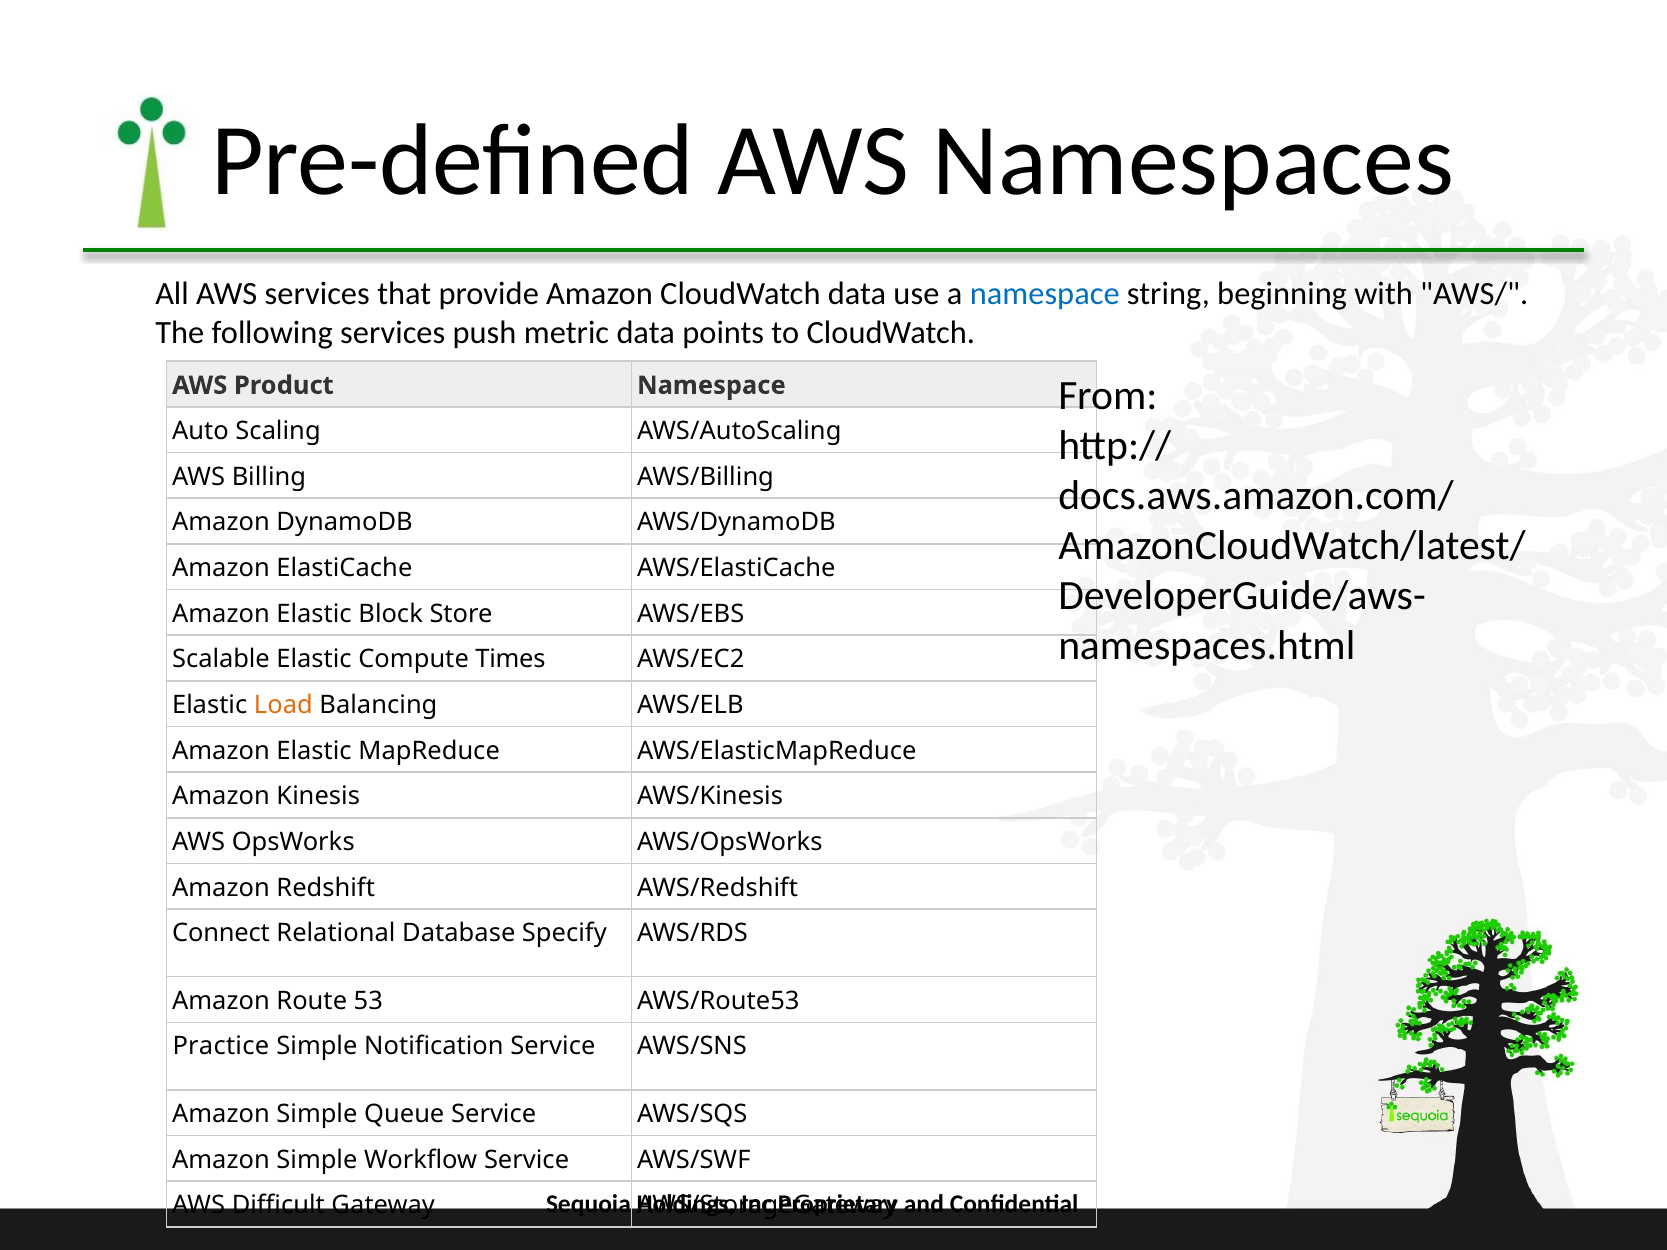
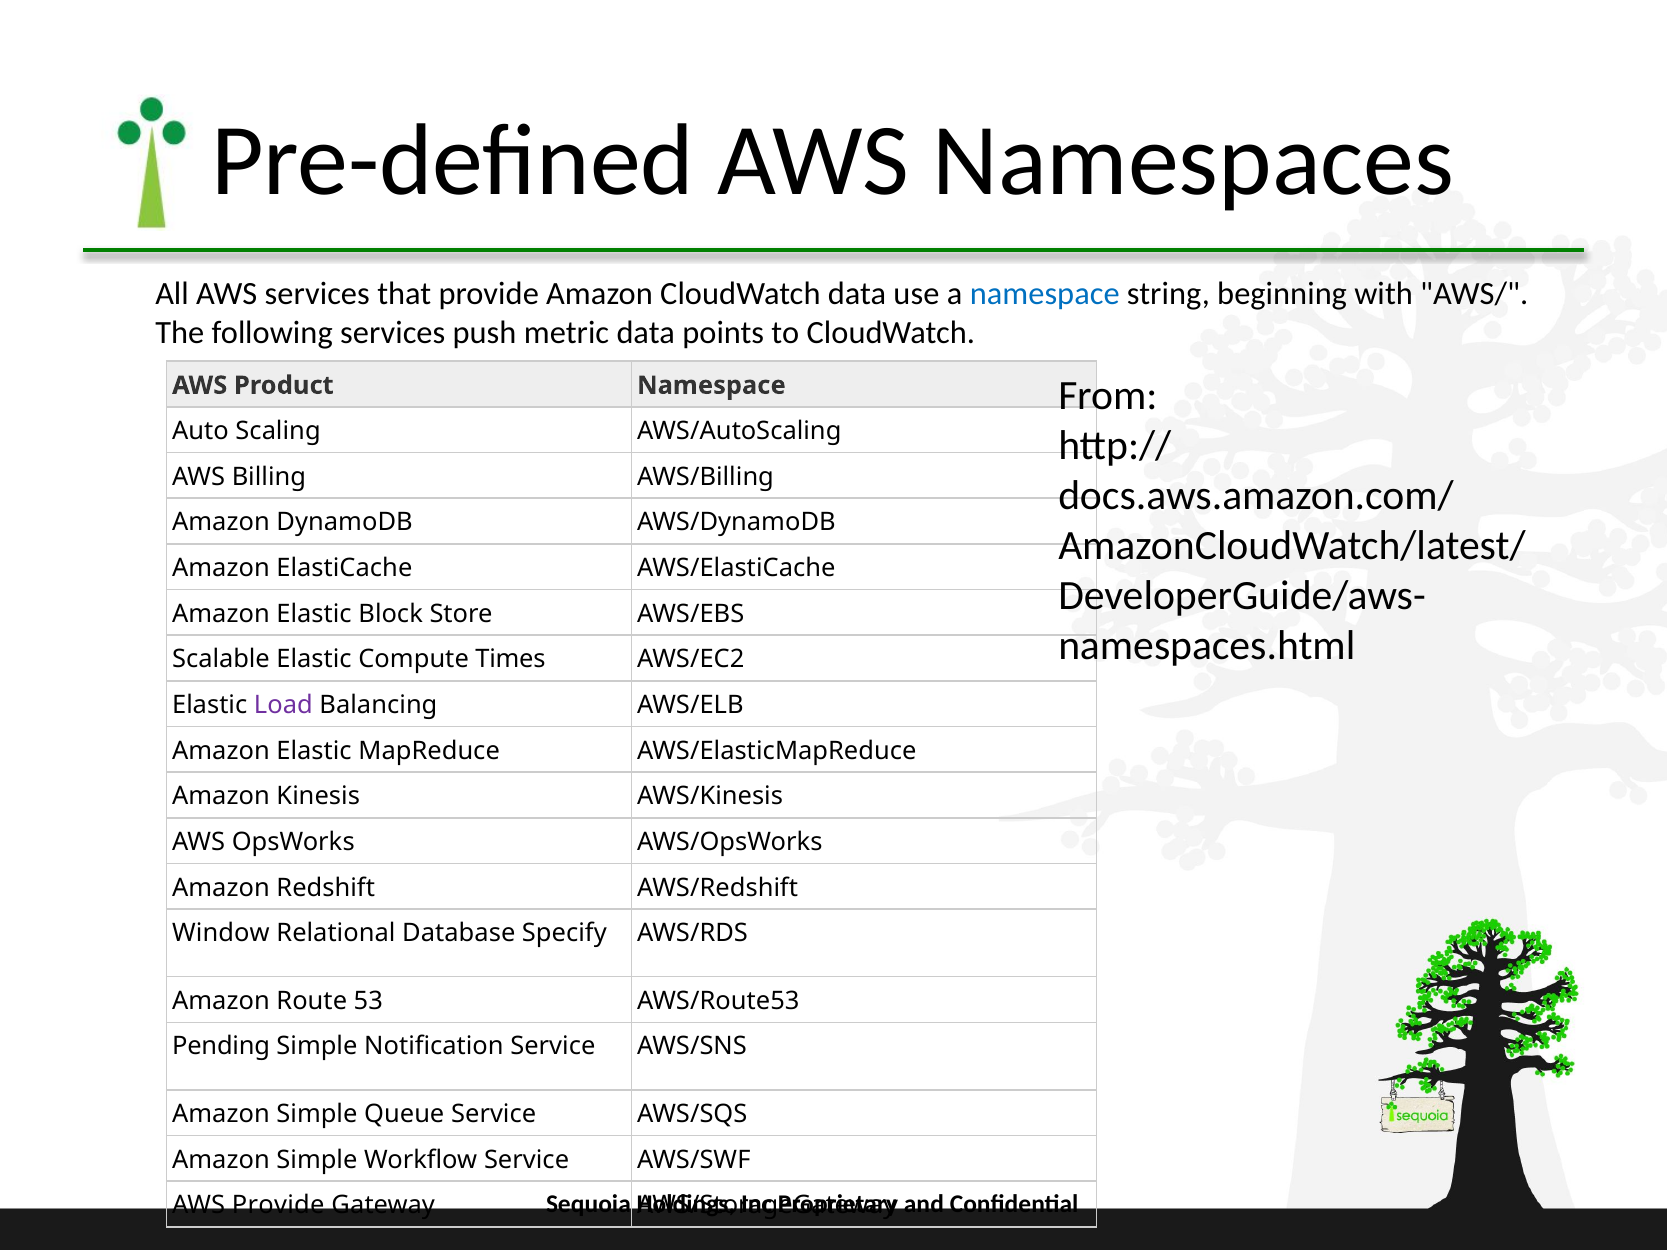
Load colour: orange -> purple (283, 705)
Connect: Connect -> Window (221, 934)
Practice: Practice -> Pending (221, 1047)
AWS Difficult: Difficult -> Provide (278, 1206)
